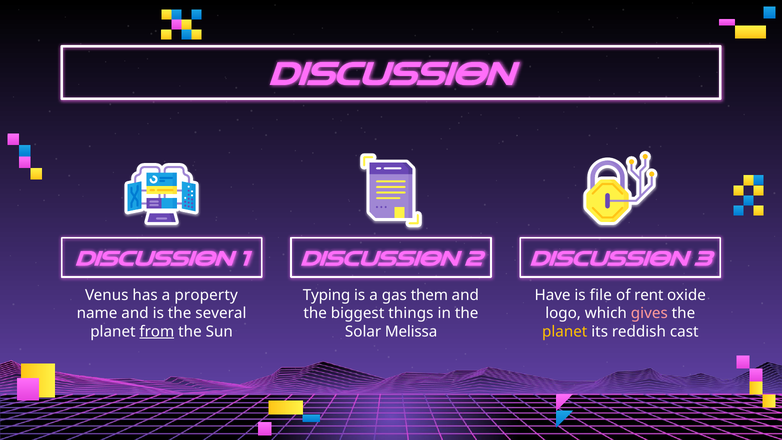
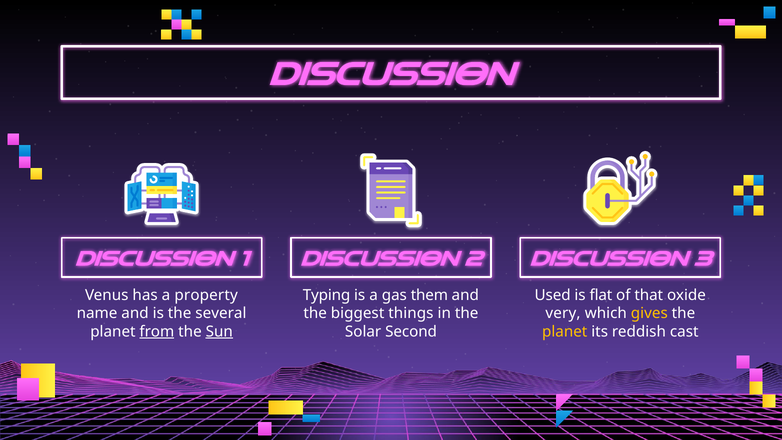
Have: Have -> Used (553, 295)
file: file -> flat (601, 295)
rent: rent -> that (649, 295)
logo: logo -> very (563, 313)
gives colour: pink -> yellow (649, 313)
Sun underline: none -> present (219, 332)
Melissa: Melissa -> Second (411, 332)
